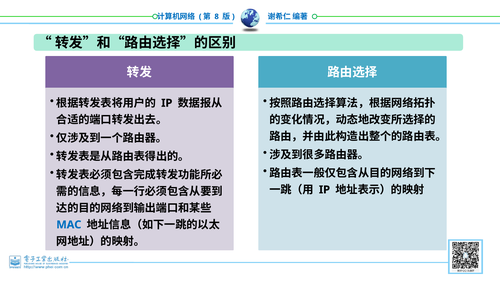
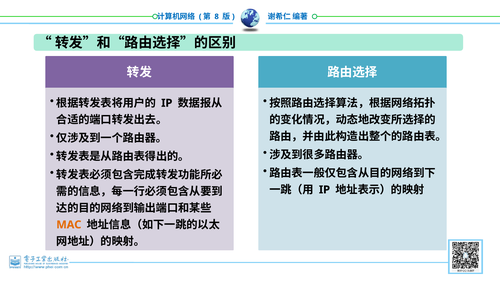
MAC colour: blue -> orange (69, 225)
